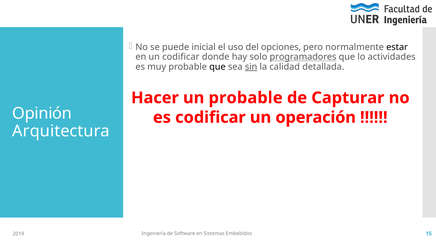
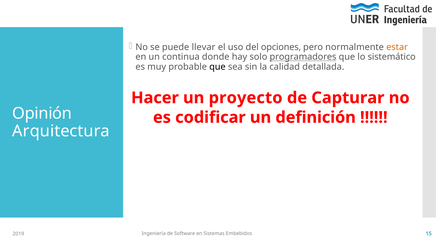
inicial: inicial -> llevar (204, 47)
estar colour: black -> orange (397, 47)
un codificar: codificar -> continua (181, 57)
actividades: actividades -> sistemático (392, 57)
sin underline: present -> none (251, 67)
un probable: probable -> proyecto (246, 98)
operación: operación -> definición (316, 118)
